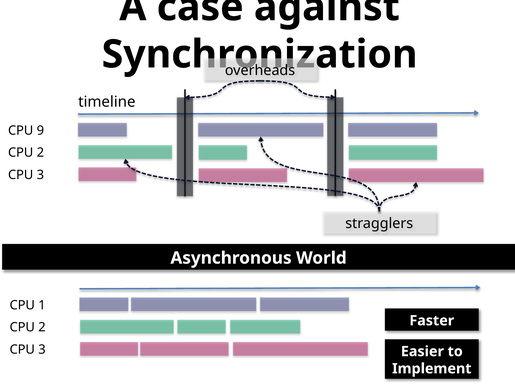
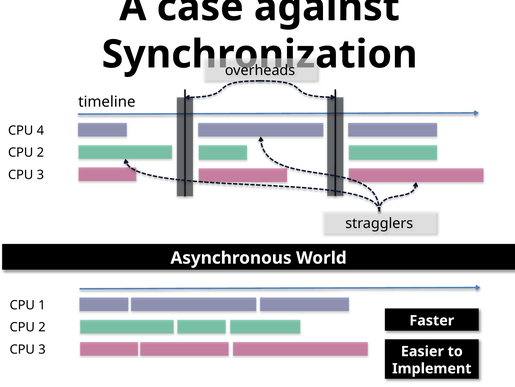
9: 9 -> 4 (40, 130)
